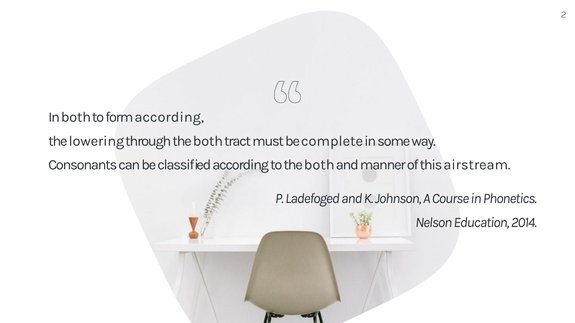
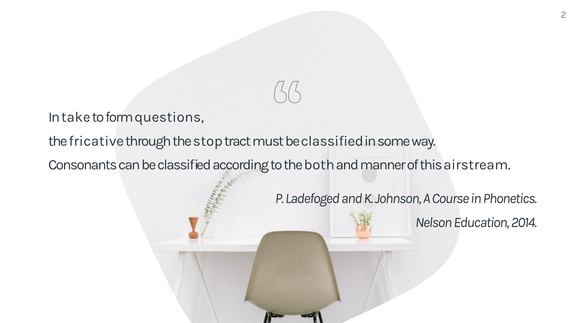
In both: both -> take (76, 117)
form according: according -> questions (169, 117)
lowering: lowering -> fricative (96, 141)
through the both: both -> stop (208, 141)
must be complete: complete -> classified (332, 141)
